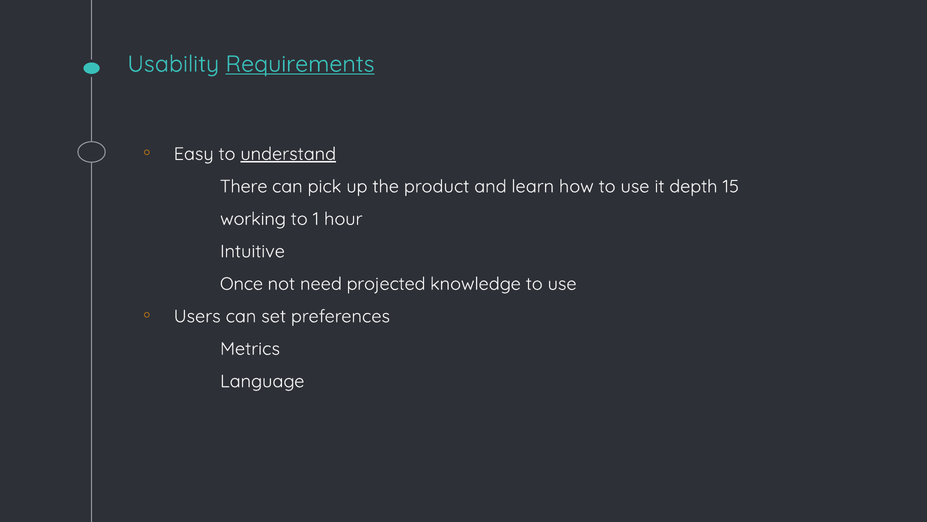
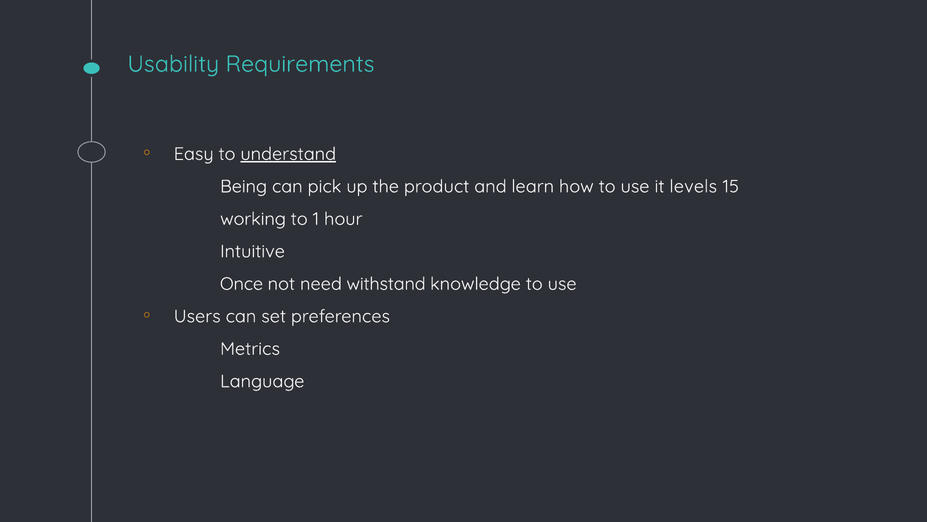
Requirements underline: present -> none (300, 64)
There: There -> Being (244, 186)
depth: depth -> levels (693, 186)
projected: projected -> withstand (386, 284)
